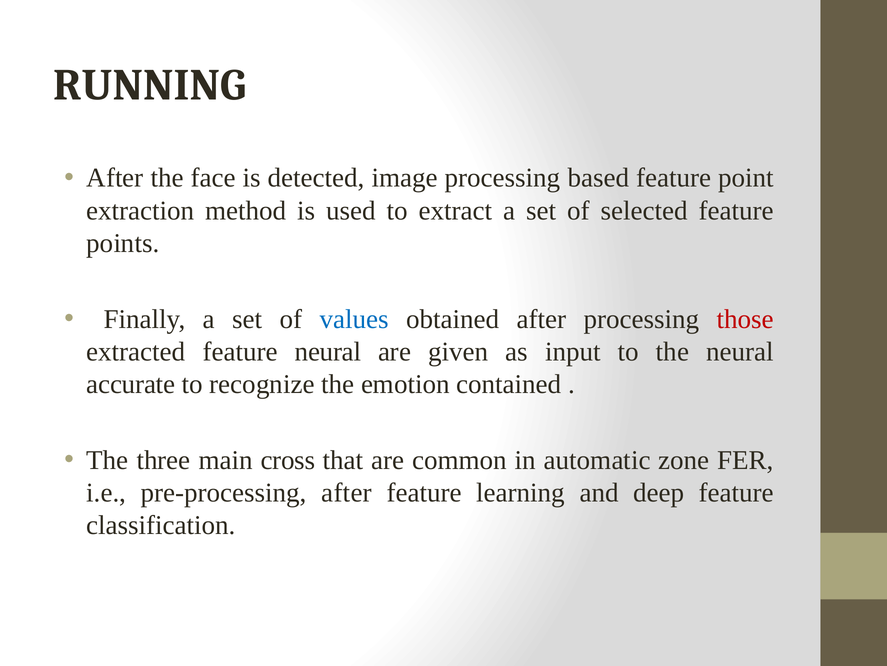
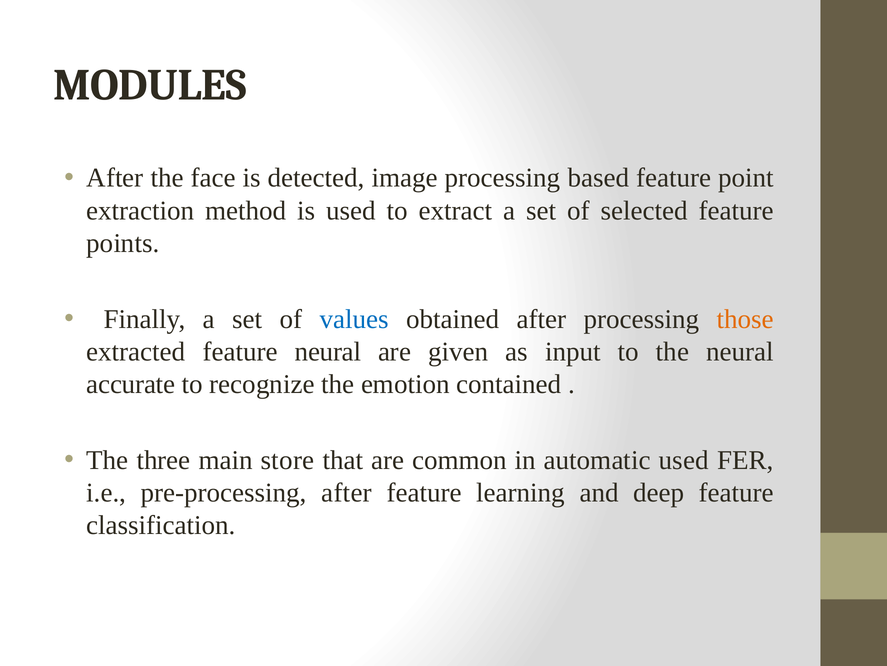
RUNNING: RUNNING -> MODULES (150, 85)
those colour: red -> orange (745, 319)
cross: cross -> store (288, 460)
automatic zone: zone -> used (684, 460)
